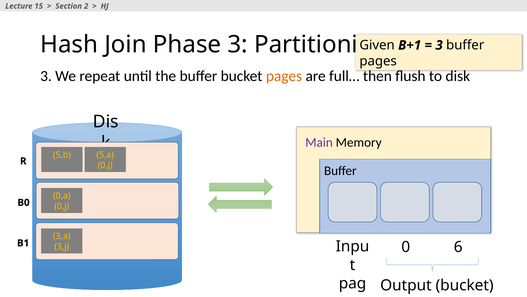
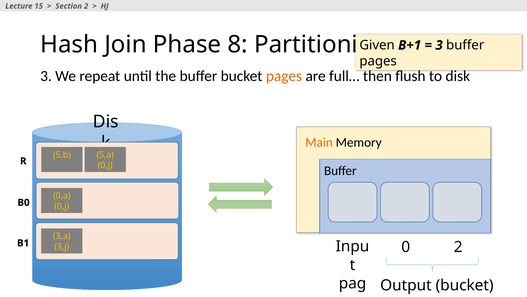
Phase 3: 3 -> 8 (238, 44)
Main colour: purple -> orange (319, 142)
0 6: 6 -> 2 (458, 247)
